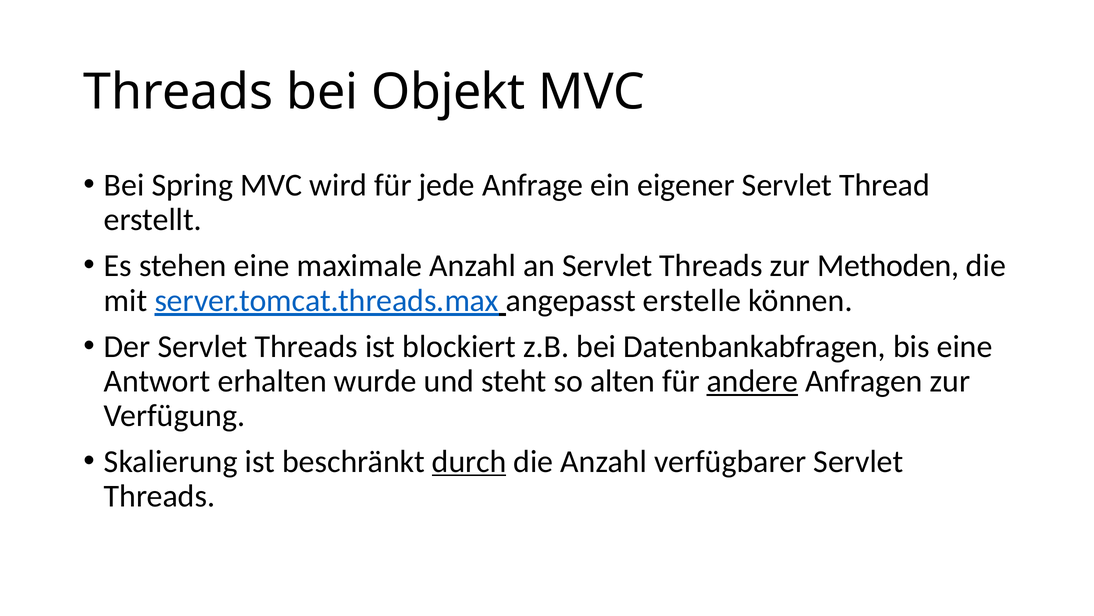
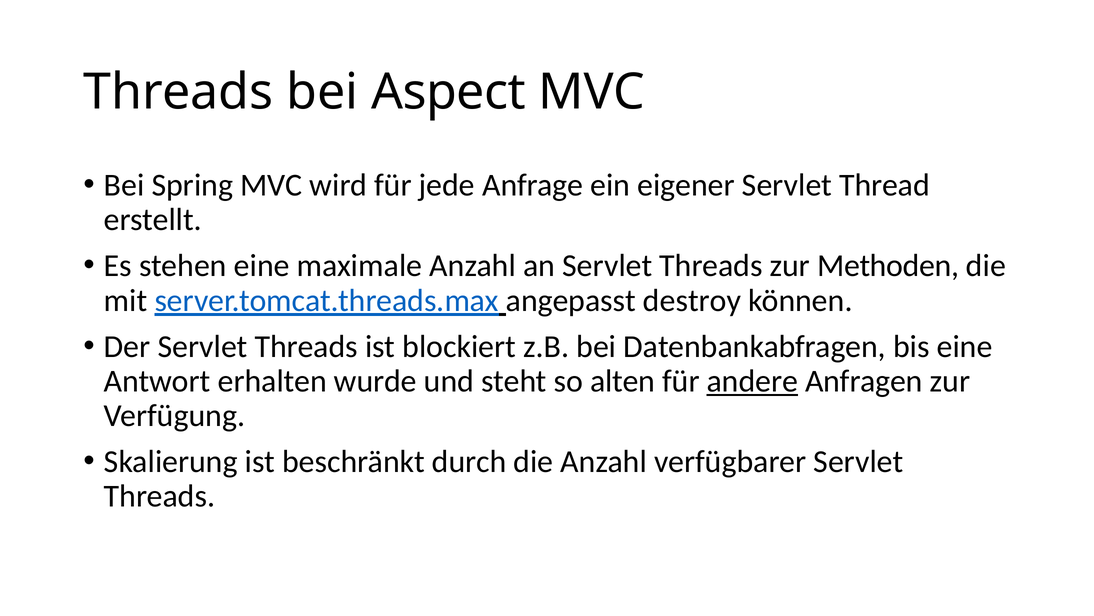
Objekt: Objekt -> Aspect (448, 92)
erstelle: erstelle -> destroy (692, 300)
durch underline: present -> none (469, 461)
